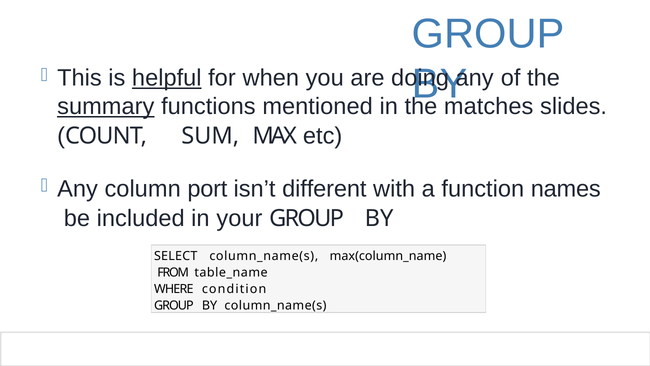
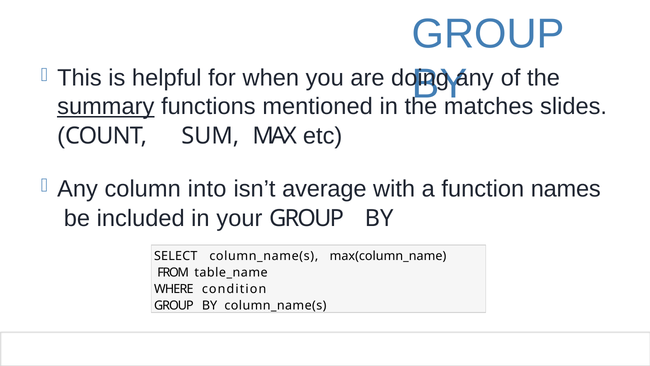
helpful underline: present -> none (167, 78)
port: port -> into (207, 189)
different: different -> average (324, 189)
